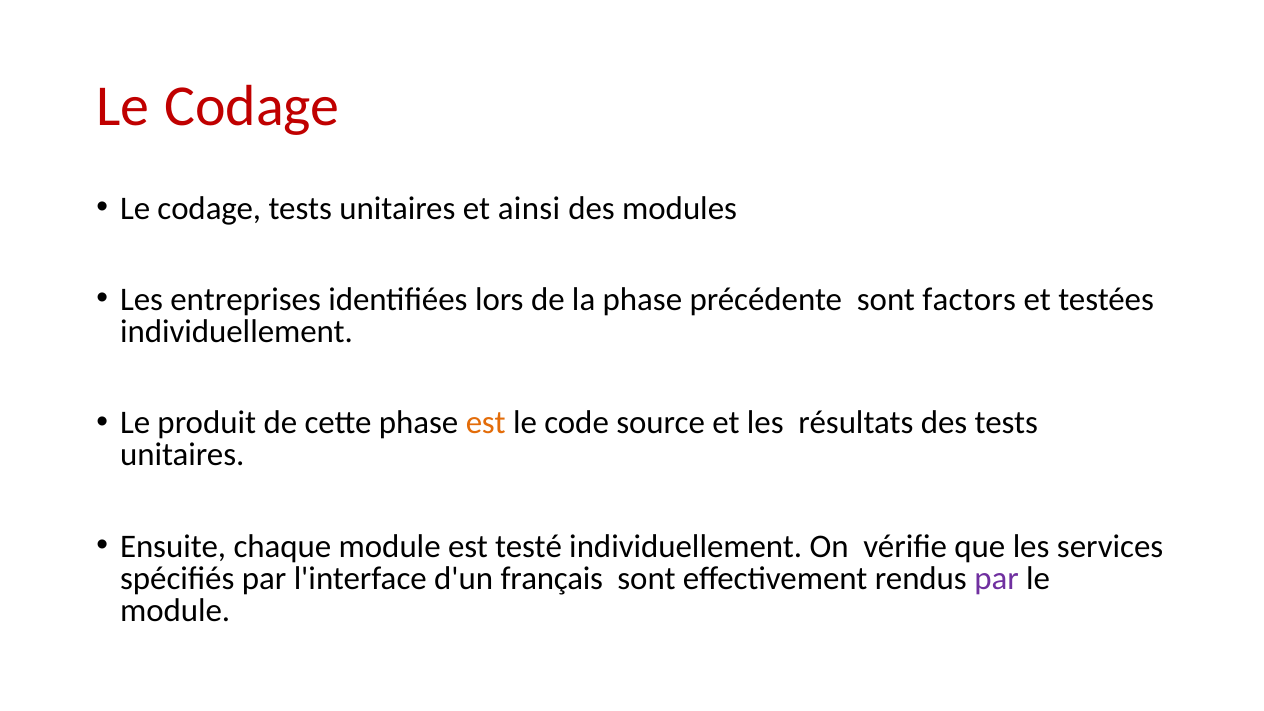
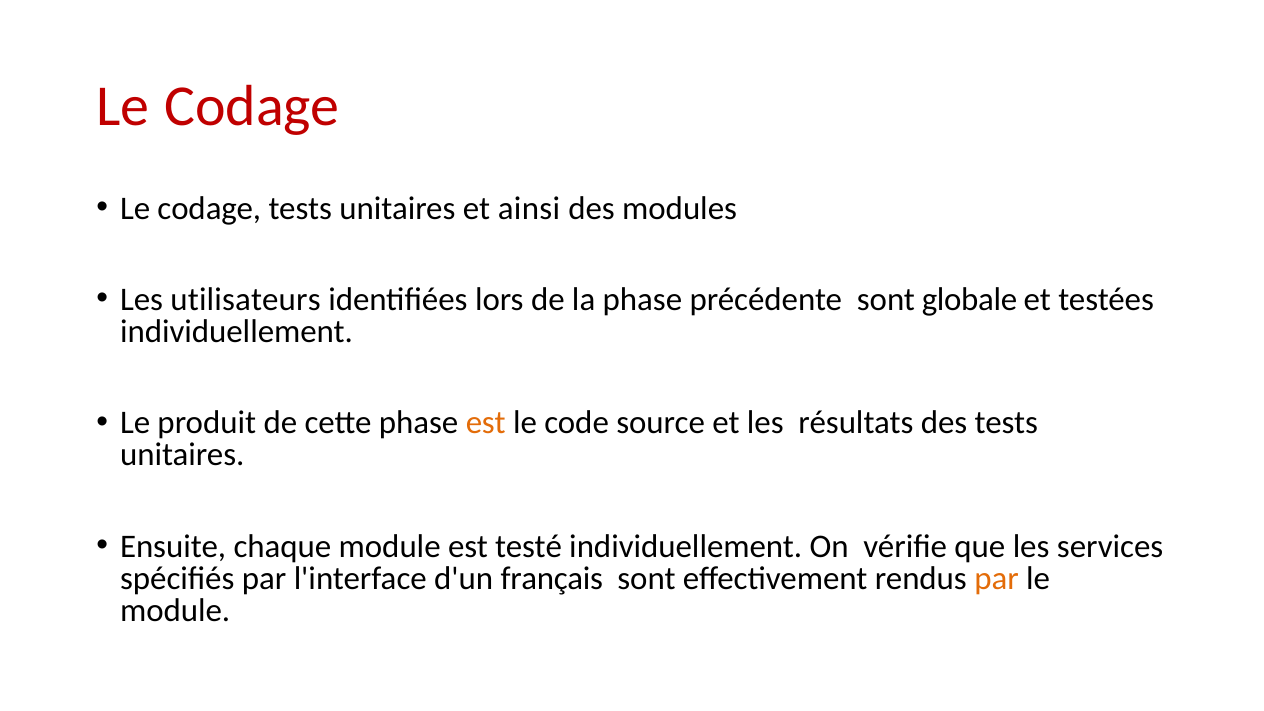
entreprises: entreprises -> utilisateurs (246, 300)
factors: factors -> globale (969, 300)
par colour: purple -> orange (997, 578)
